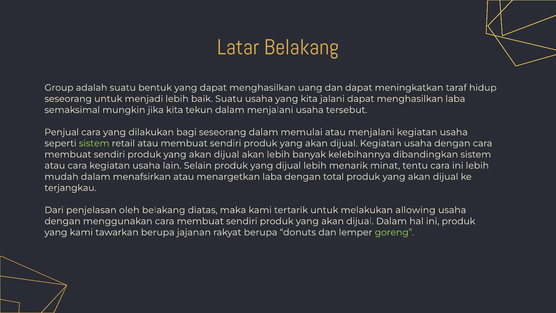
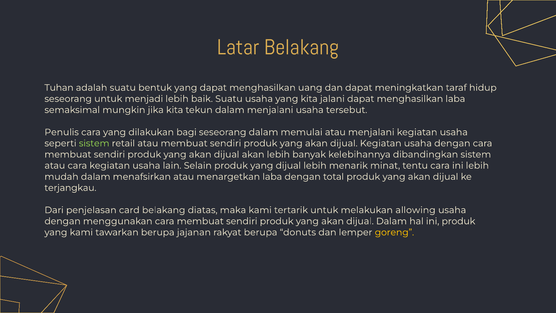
Group: Group -> Tuhan (59, 88)
Penjual: Penjual -> Penulis (62, 132)
oleh: oleh -> card (129, 210)
goreng colour: light green -> yellow (394, 232)
